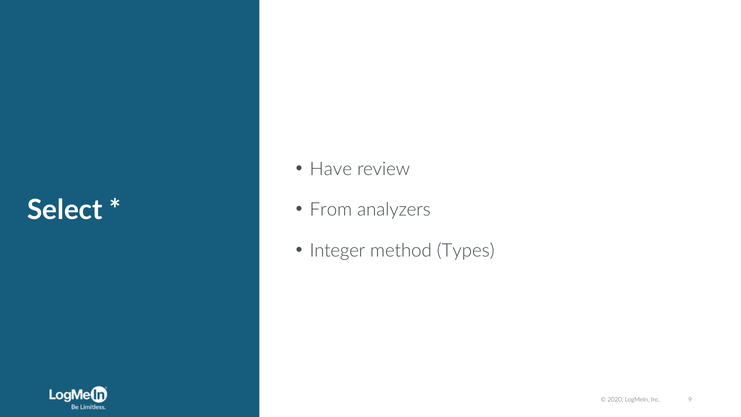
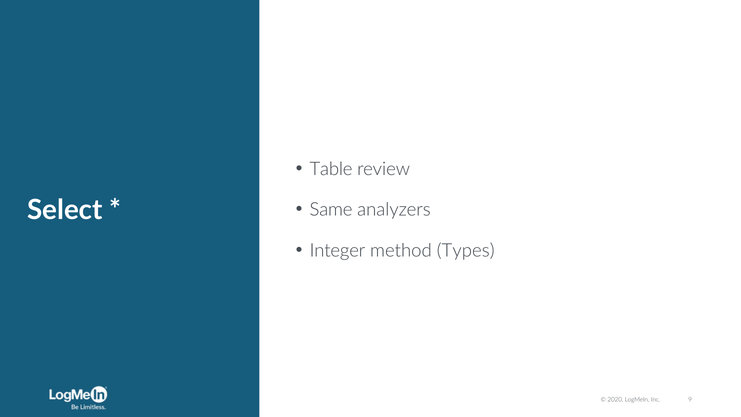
Have: Have -> Table (331, 169)
From: From -> Same (331, 210)
